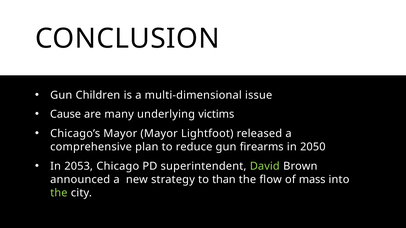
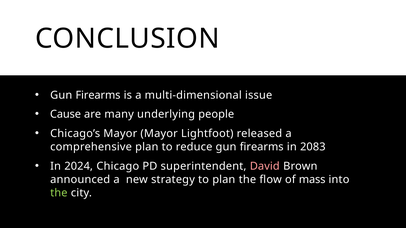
Children: Children -> Firearms (98, 95)
victims: victims -> people (216, 114)
2050: 2050 -> 2083 (313, 147)
2053: 2053 -> 2024 (79, 166)
David colour: light green -> pink (265, 166)
to than: than -> plan (224, 180)
